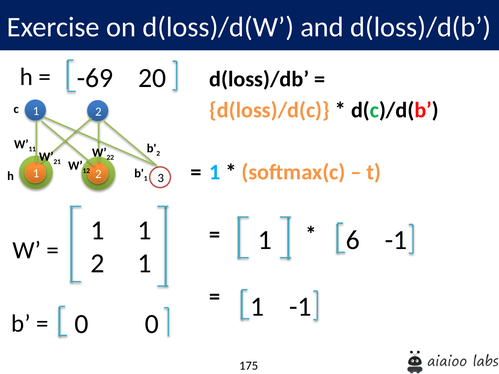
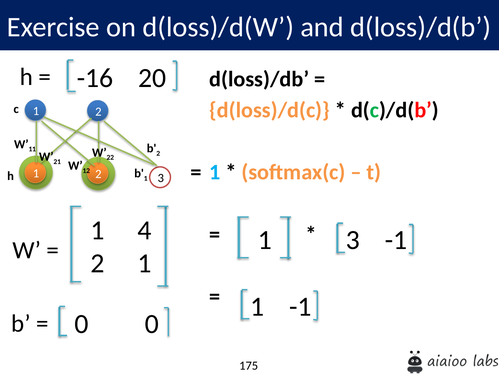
-69: -69 -> -16 (95, 78)
1: 1 -> 4 (144, 230)
1 6: 6 -> 3 (353, 240)
